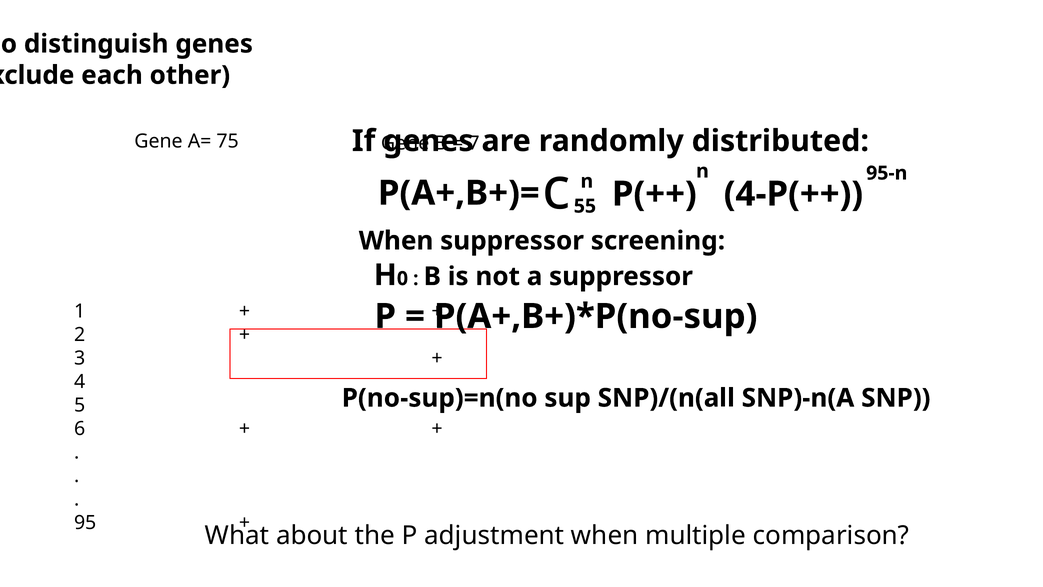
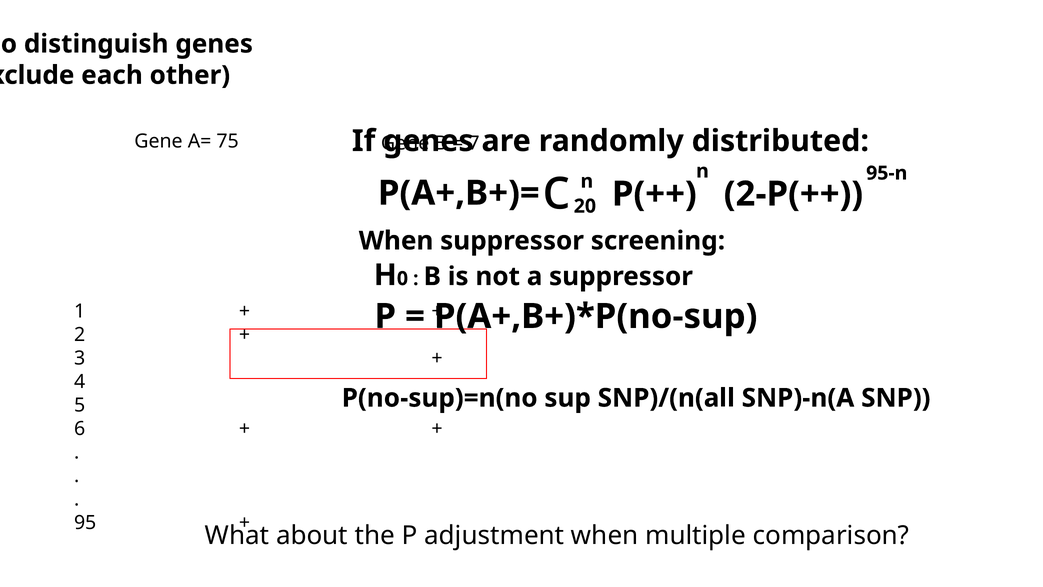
55: 55 -> 20 (585, 206)
4-P(++: 4-P(++ -> 2-P(++ (793, 194)
